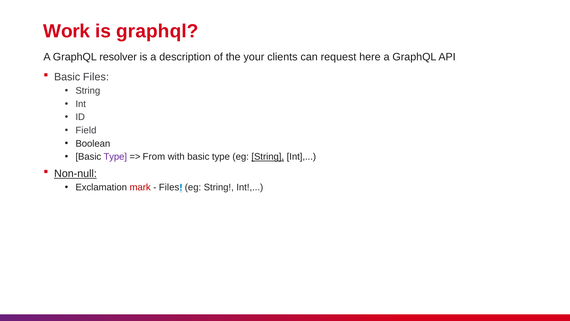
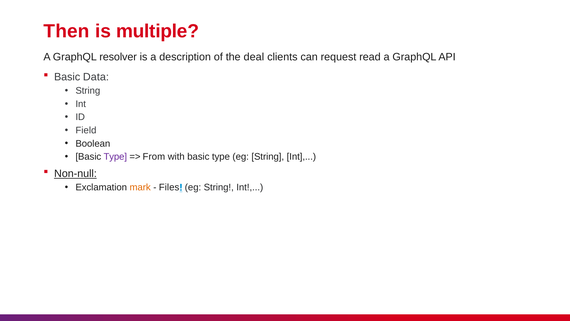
Work: Work -> Then (67, 31)
is graphql: graphql -> multiple (158, 31)
your: your -> deal (254, 57)
here: here -> read (370, 57)
Basic Files: Files -> Data (96, 77)
String underline: present -> none (268, 157)
mark colour: red -> orange (140, 187)
